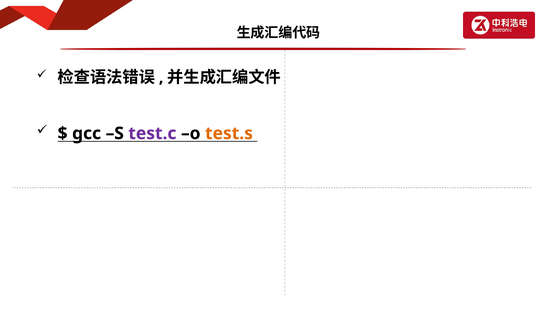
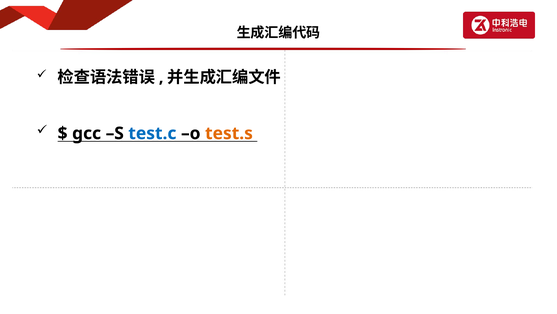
test.c colour: purple -> blue (152, 133)
